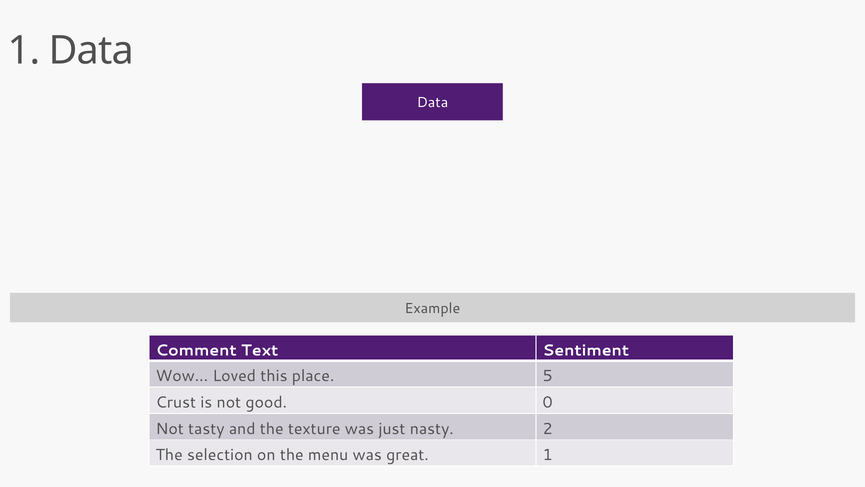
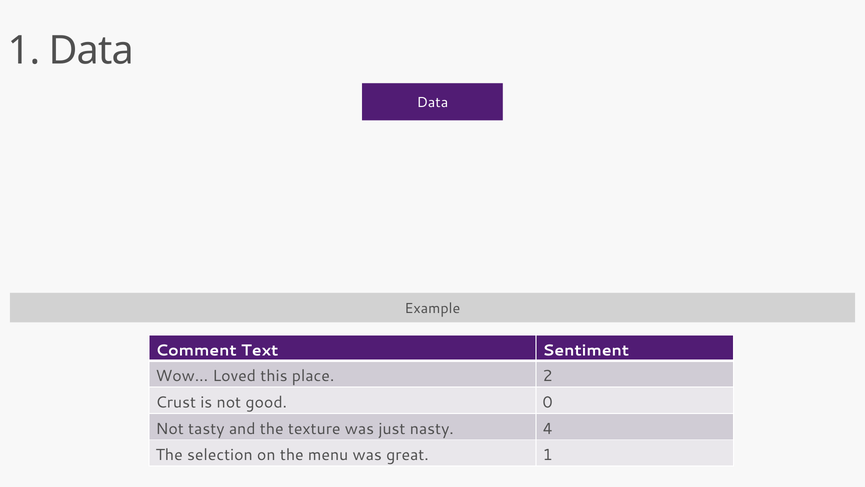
5: 5 -> 2 (548, 376)
2: 2 -> 4 (548, 428)
